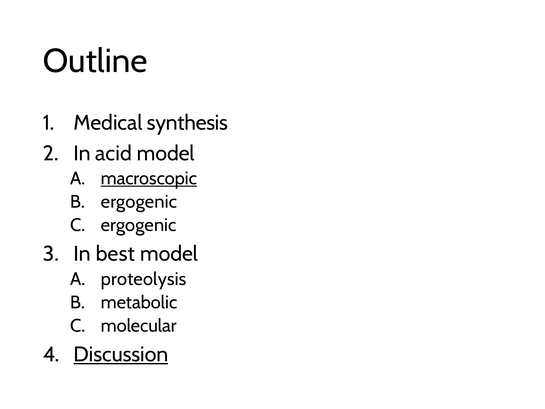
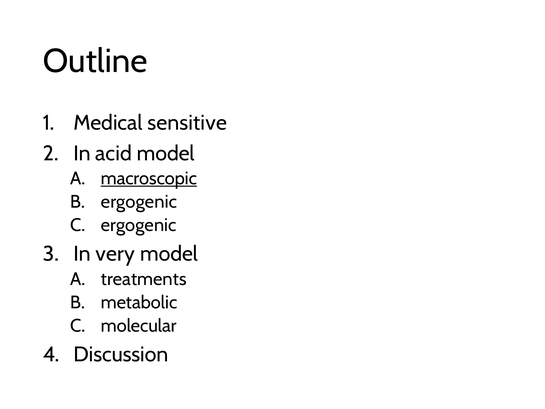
synthesis: synthesis -> sensitive (187, 123)
best: best -> very (115, 254)
proteolysis: proteolysis -> treatments (144, 279)
Discussion underline: present -> none (121, 354)
